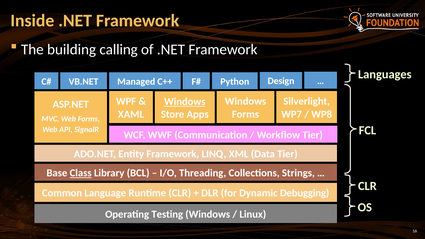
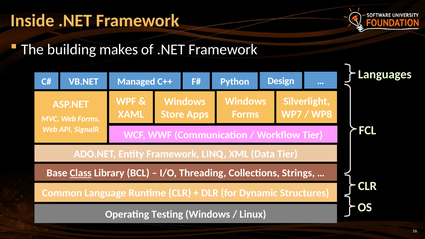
calling: calling -> makes (119, 49)
Windows underline: present -> none (185, 102)
Debugging: Debugging -> Structures (305, 193)
